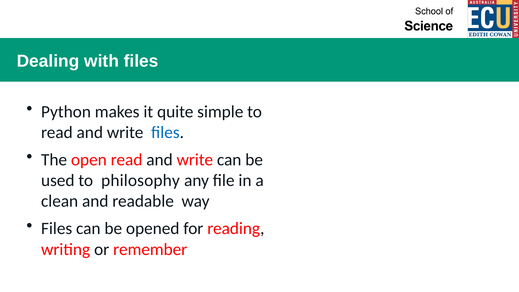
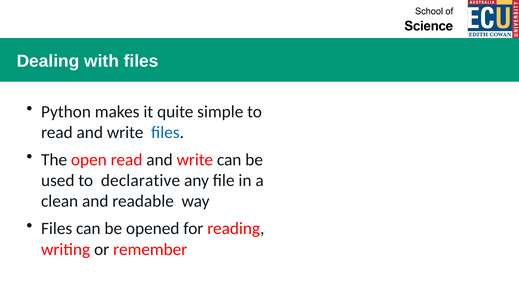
philosophy: philosophy -> declarative (140, 180)
